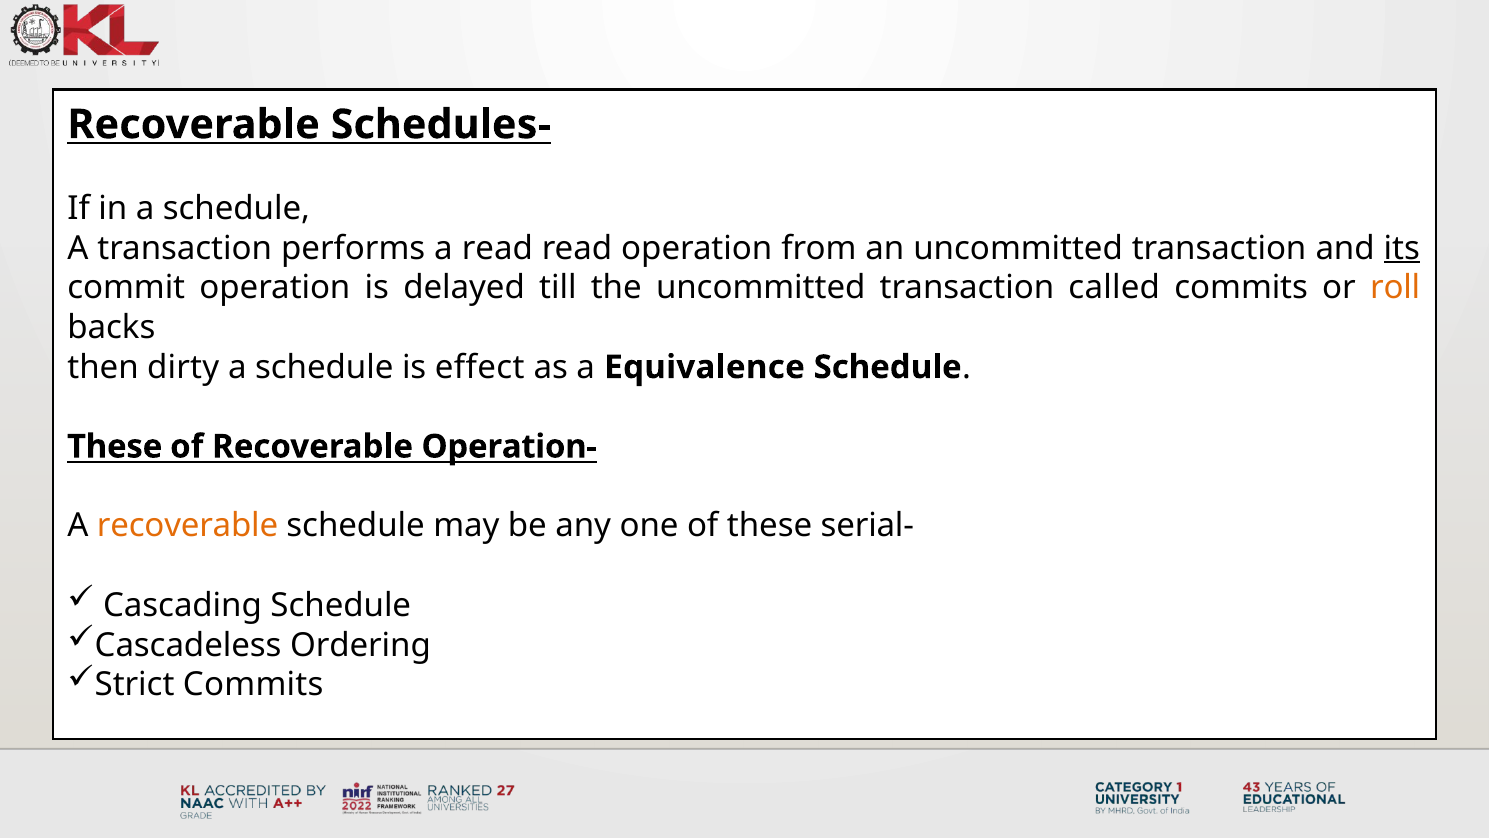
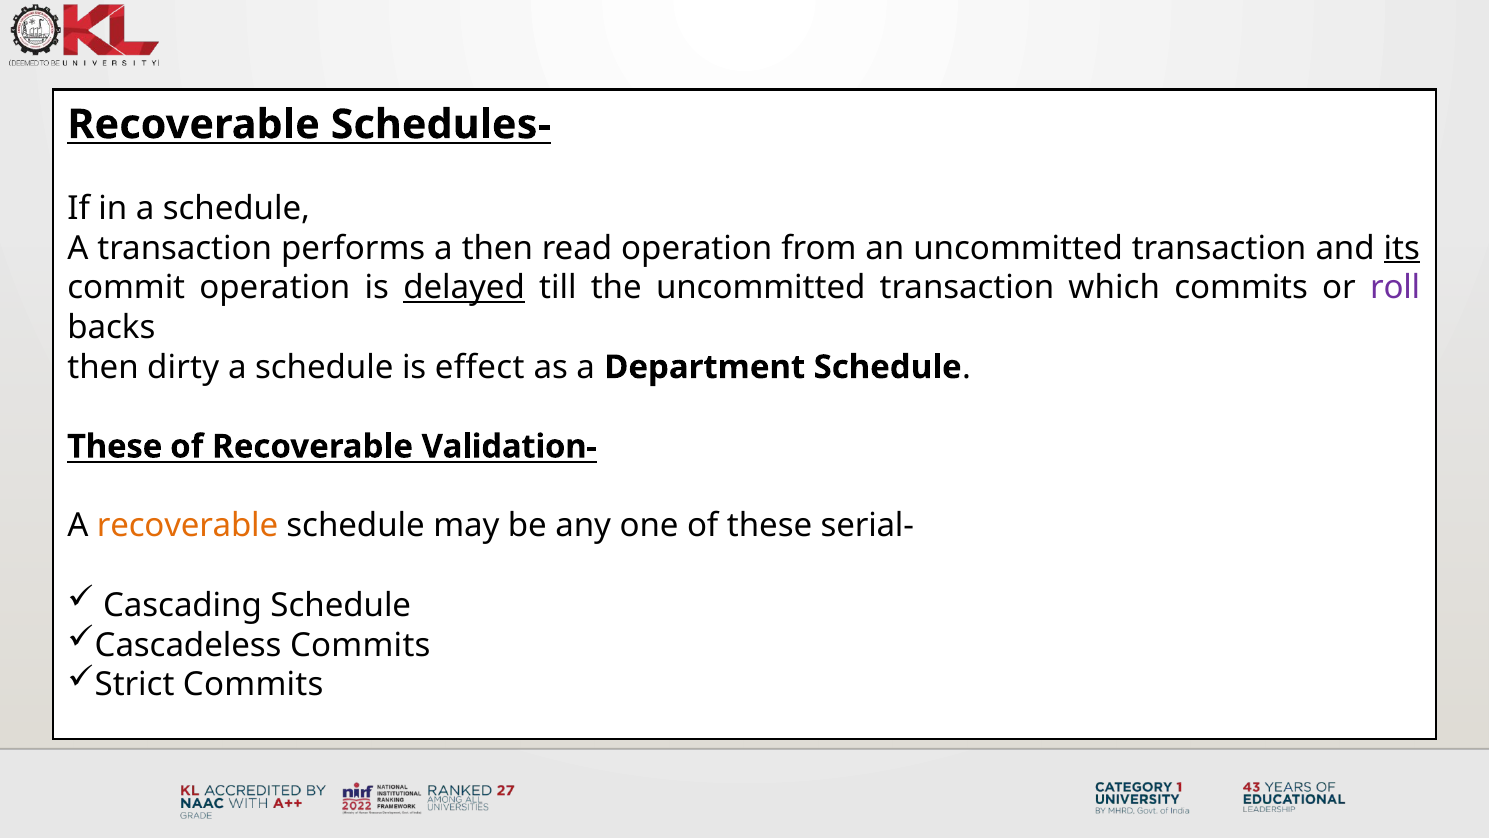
a read: read -> then (497, 248)
delayed underline: none -> present (464, 288)
called: called -> which (1114, 288)
roll colour: orange -> purple (1395, 288)
Equivalence: Equivalence -> Department (705, 367)
Operation-: Operation- -> Validation- (509, 446)
Cascadeless Ordering: Ordering -> Commits (360, 645)
